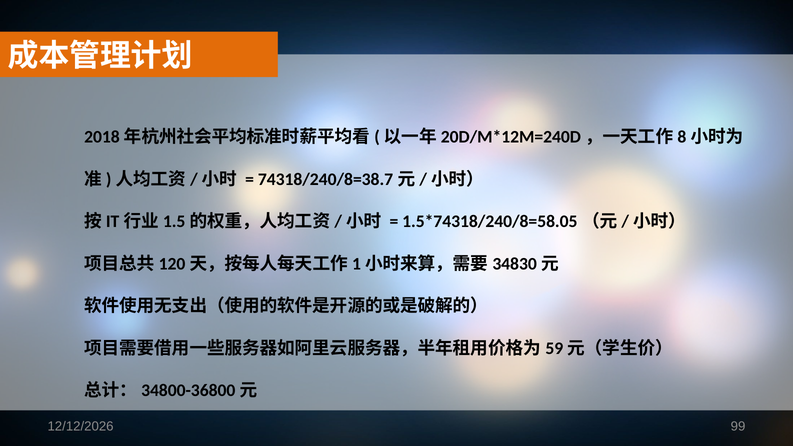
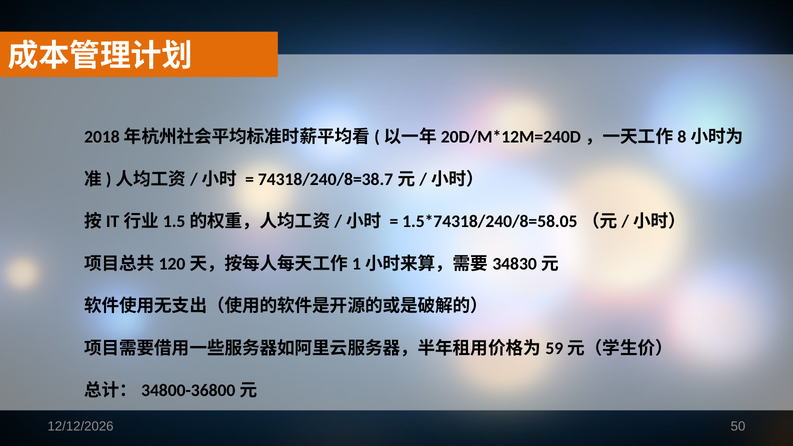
99: 99 -> 50 (738, 426)
